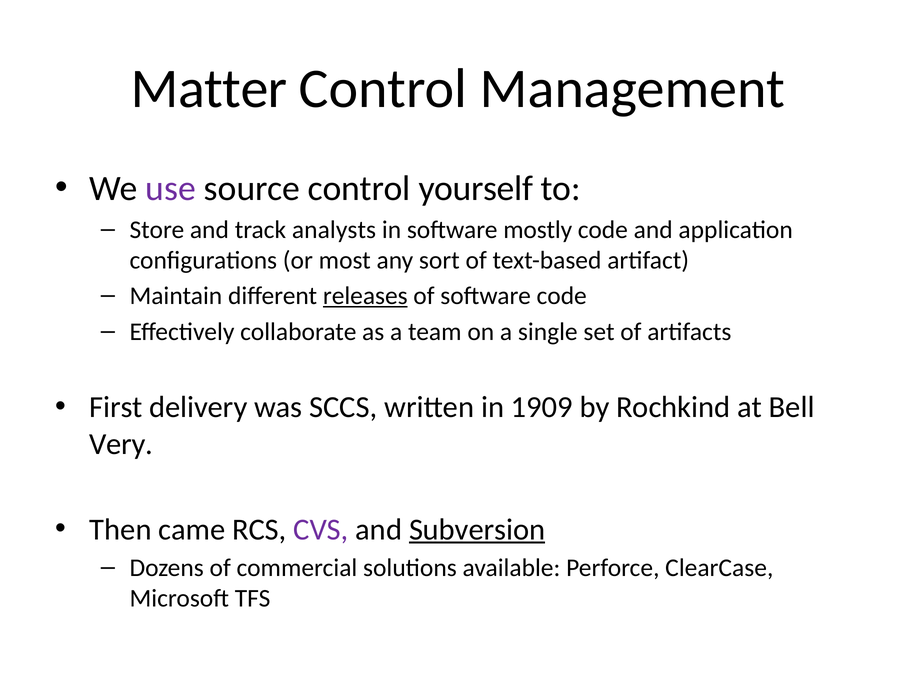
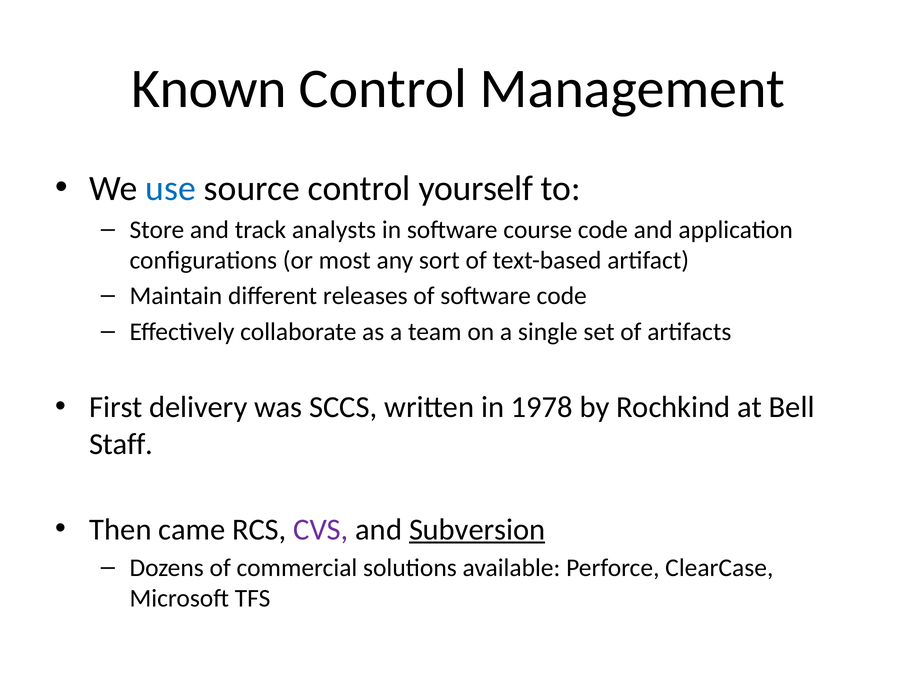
Matter: Matter -> Known (209, 89)
use colour: purple -> blue (171, 189)
mostly: mostly -> course (538, 230)
releases underline: present -> none (365, 296)
1909: 1909 -> 1978 (542, 408)
Very: Very -> Staff (121, 444)
